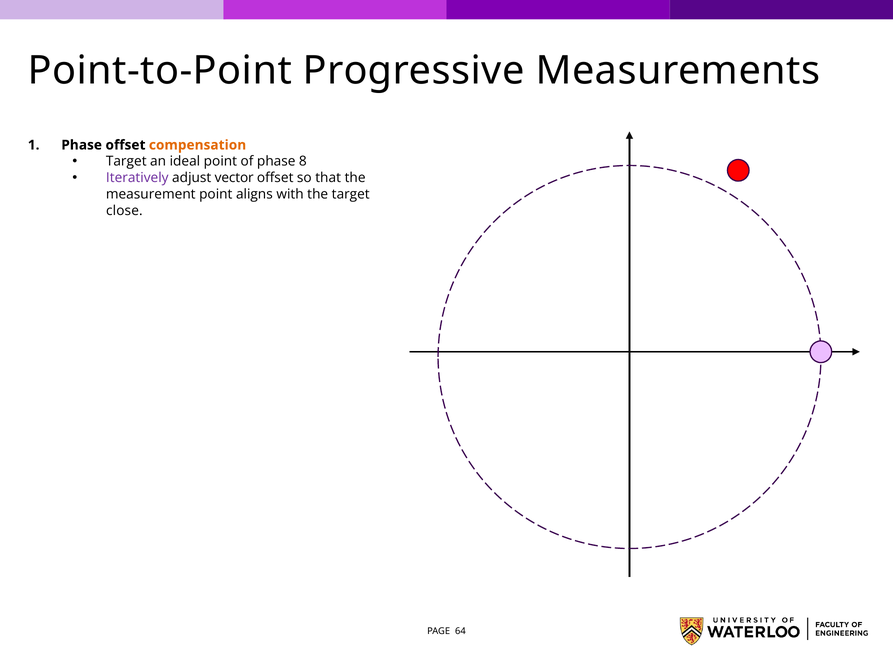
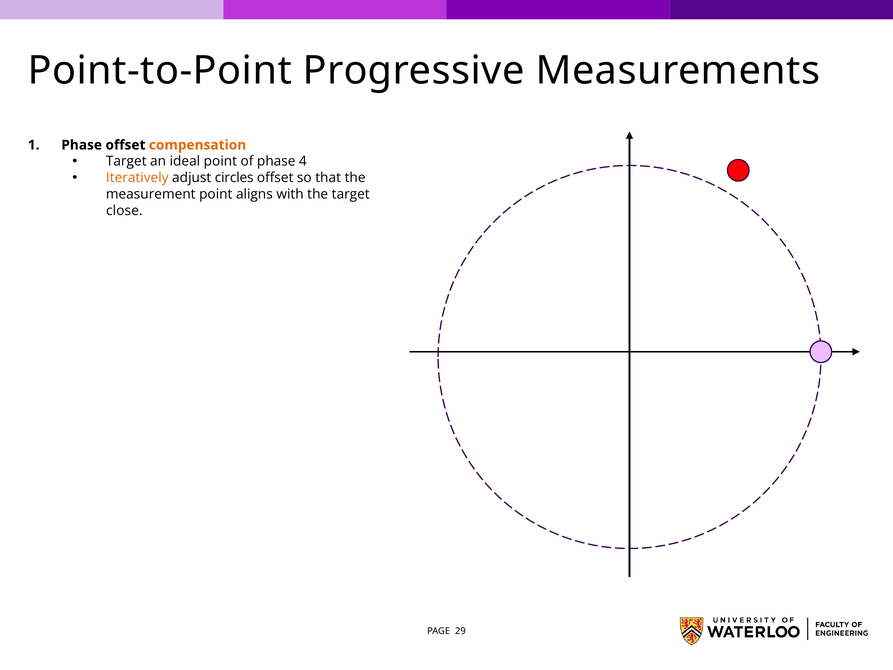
8: 8 -> 4 (303, 161)
Iteratively colour: purple -> orange (137, 178)
vector: vector -> circles (234, 178)
64: 64 -> 29 (460, 631)
